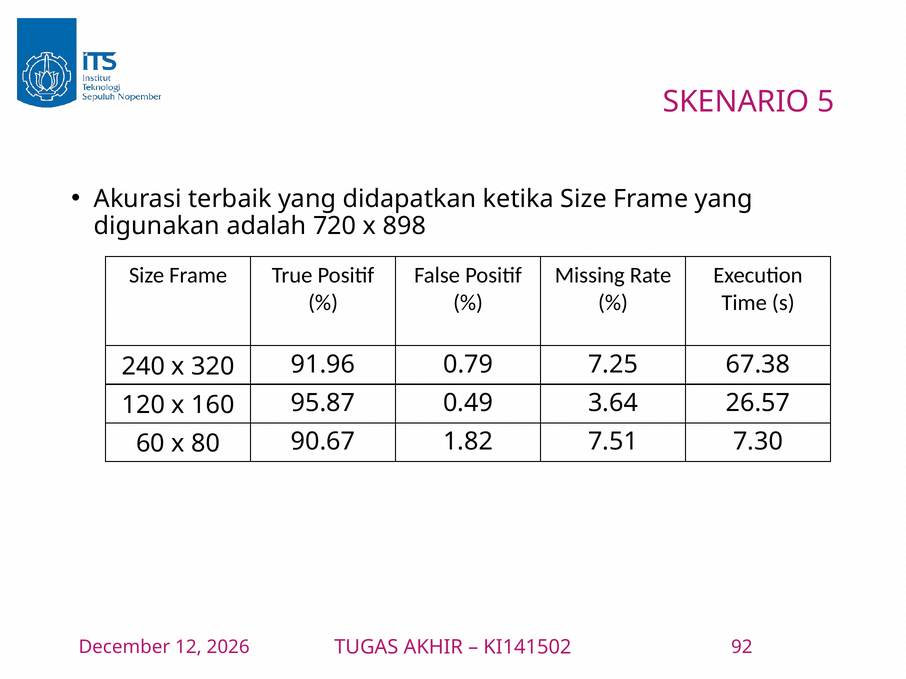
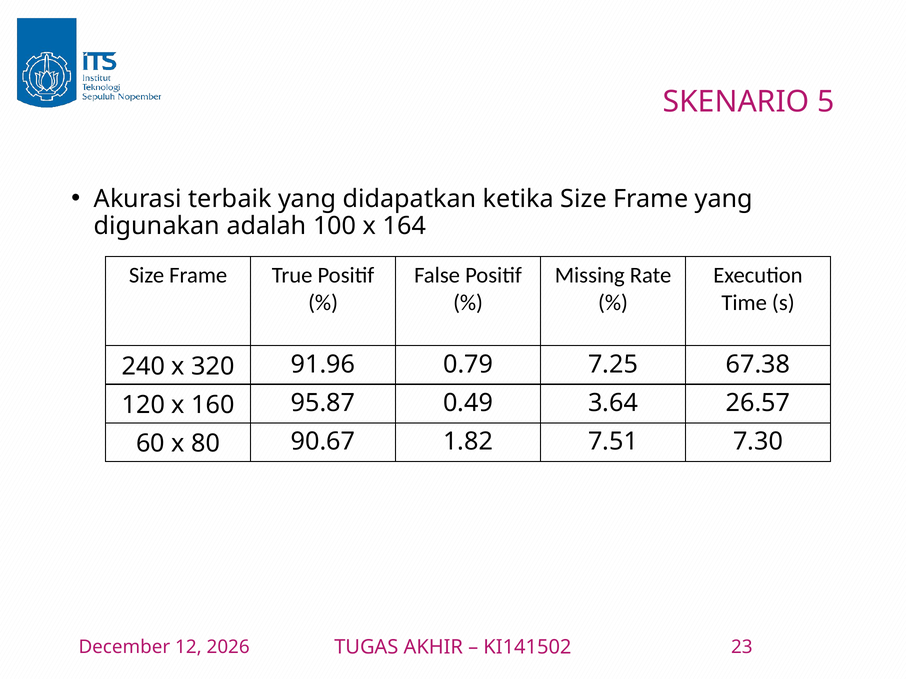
720: 720 -> 100 (335, 226)
898: 898 -> 164 (404, 226)
92: 92 -> 23 (742, 648)
